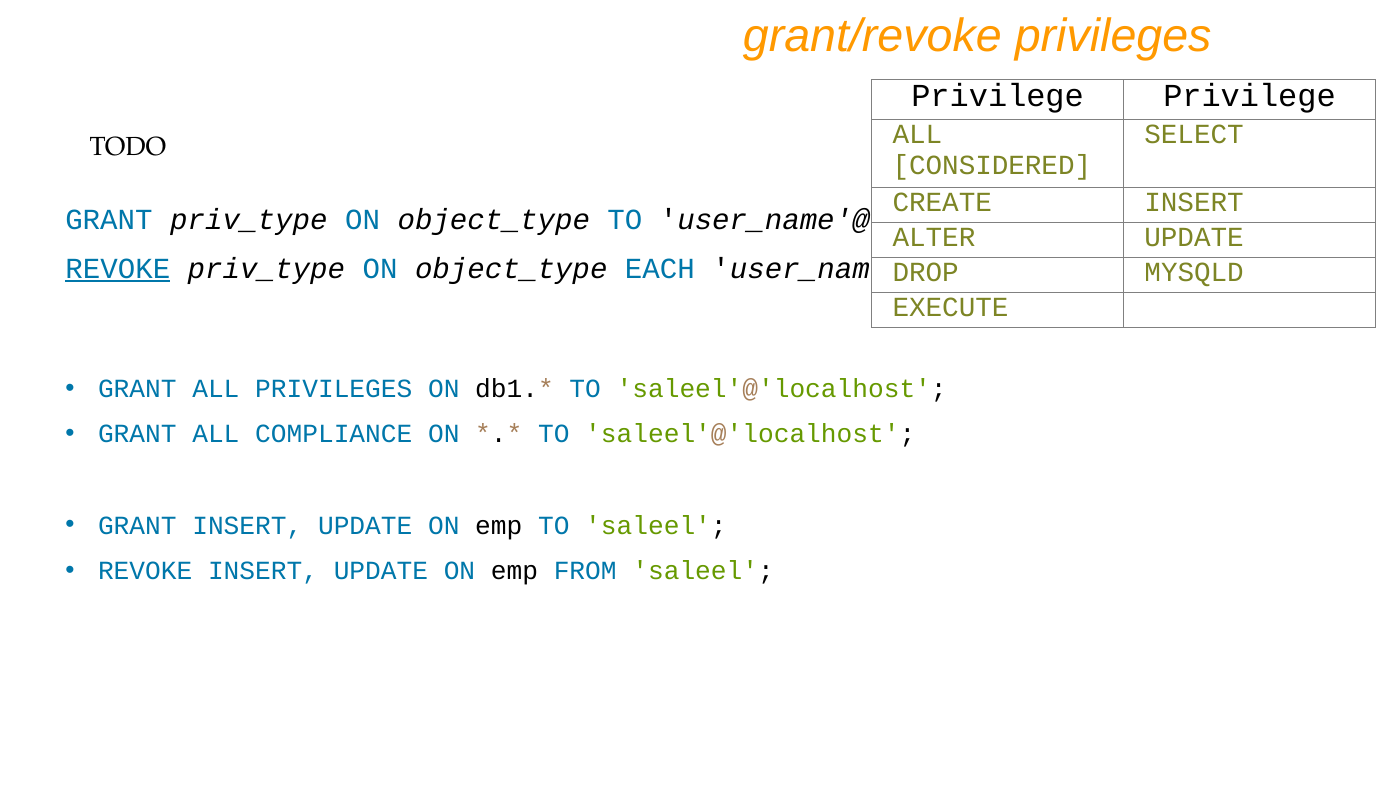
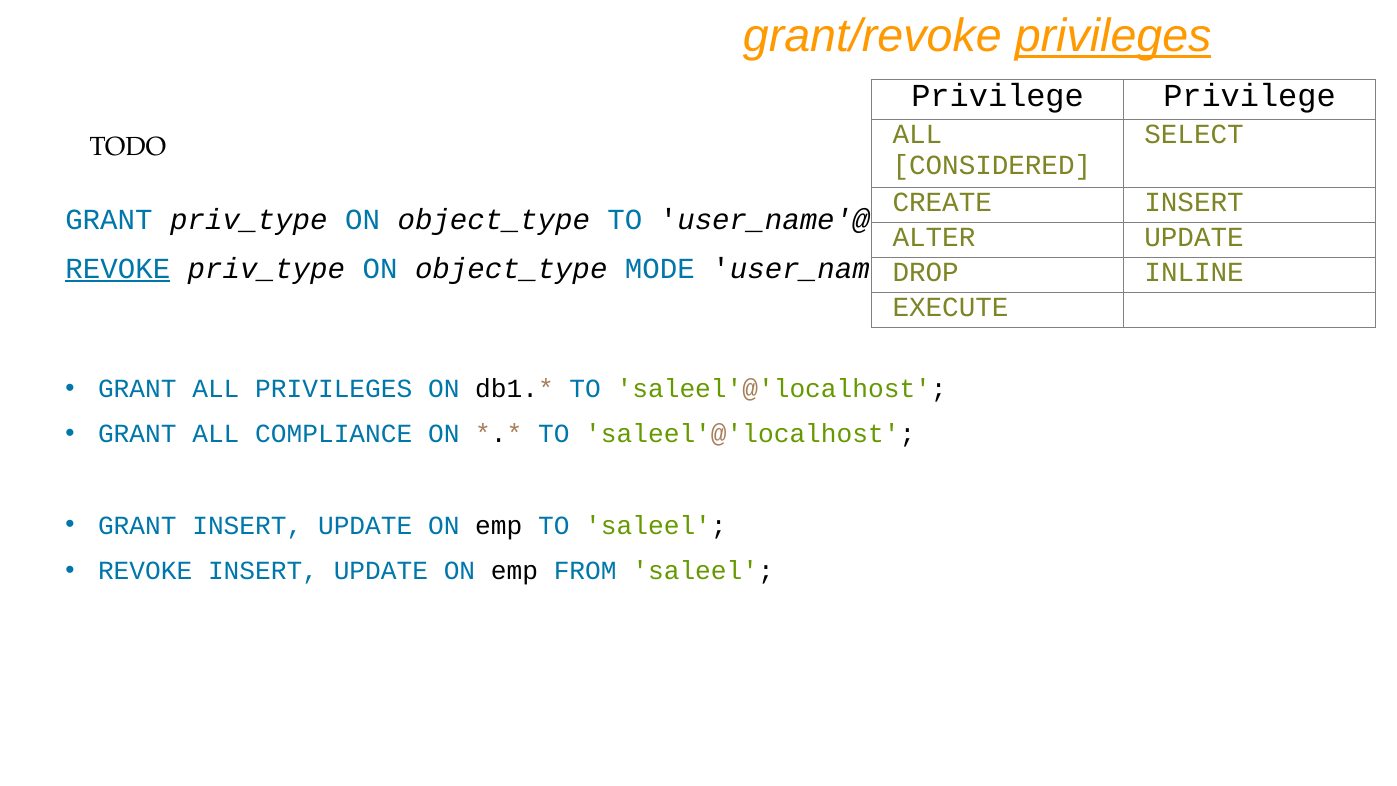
privileges underline: none -> present (1113, 36)
EACH: EACH -> MODE (660, 268)
MYSQLD: MYSQLD -> INLINE (1194, 272)
